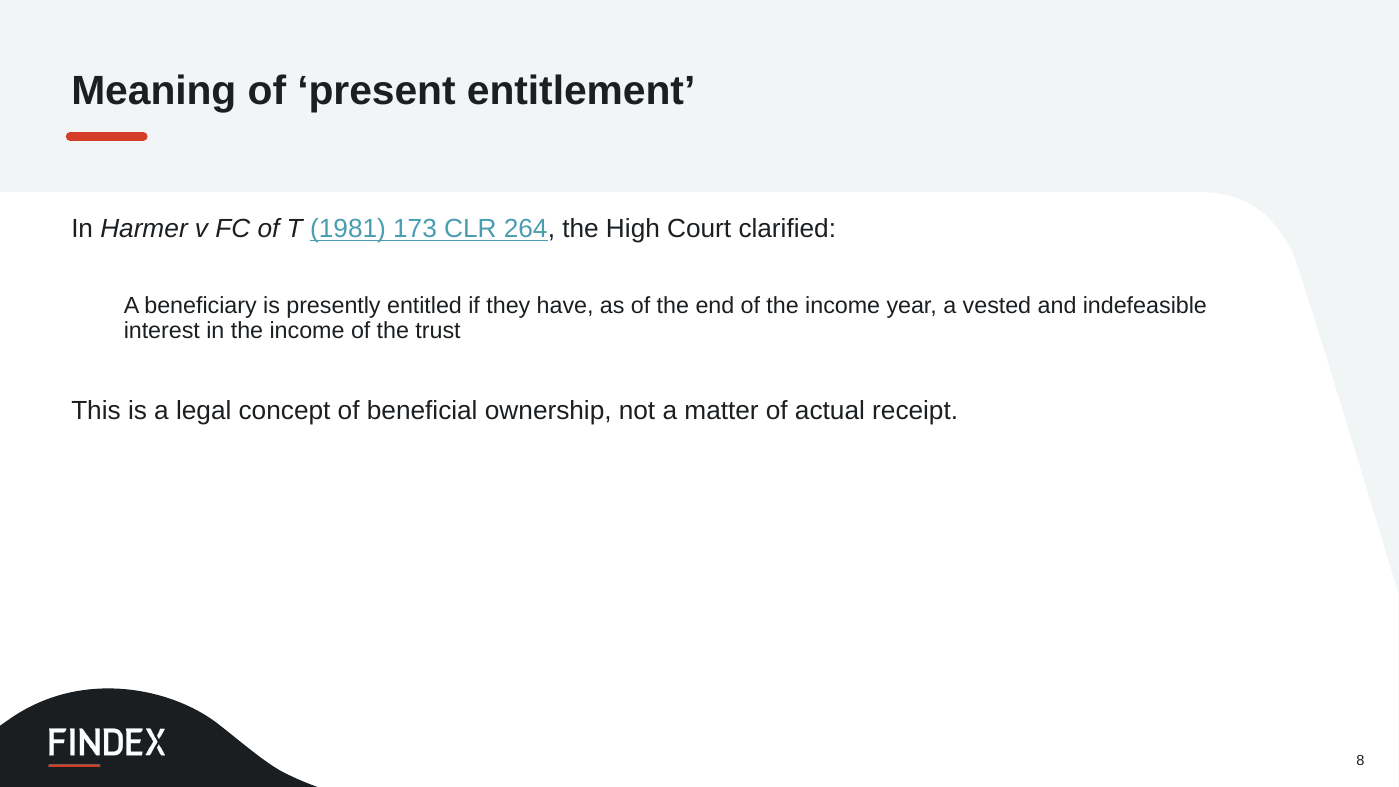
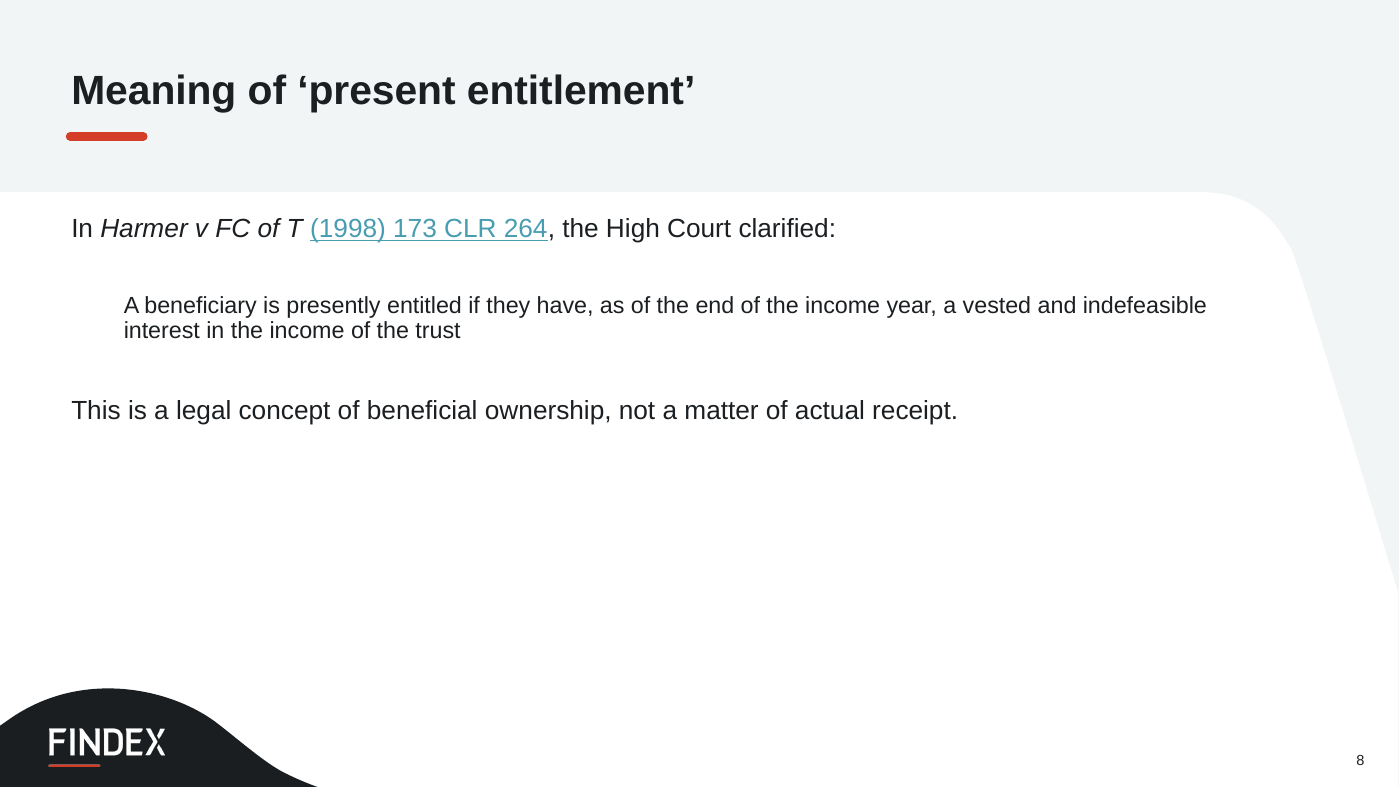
1981: 1981 -> 1998 (348, 229)
